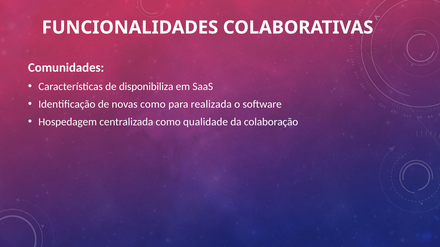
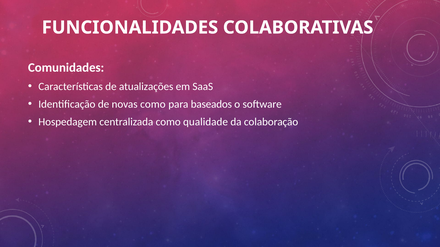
disponibiliza: disponibiliza -> atualizações (146, 87)
realizada: realizada -> baseados (211, 104)
